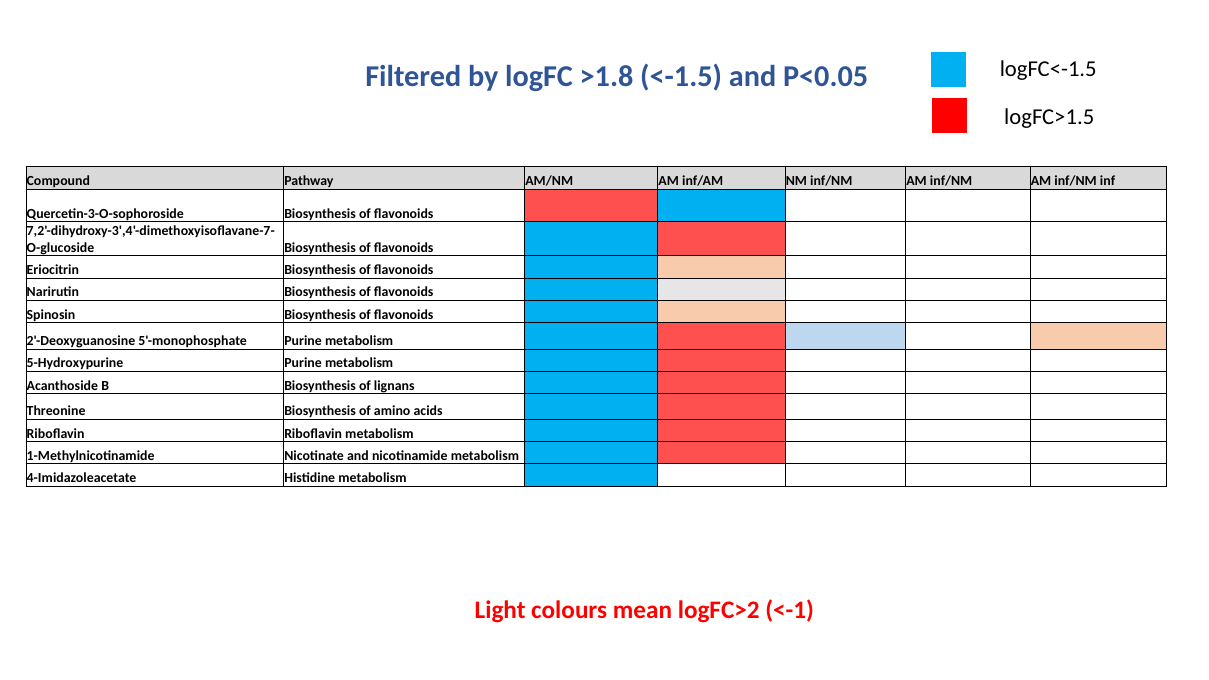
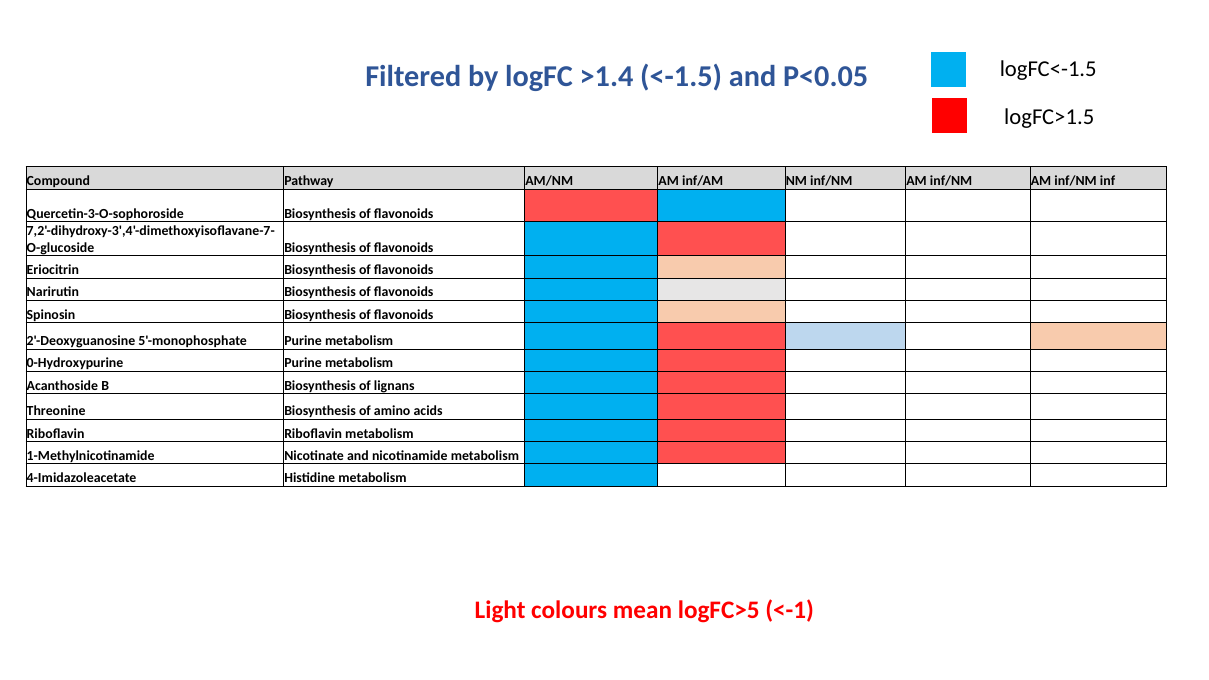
>1.8: >1.8 -> >1.4 (607, 77)
5-Hydroxypurine: 5-Hydroxypurine -> 0-Hydroxypurine (75, 363)
logFC>2: logFC>2 -> logFC>5 (719, 610)
